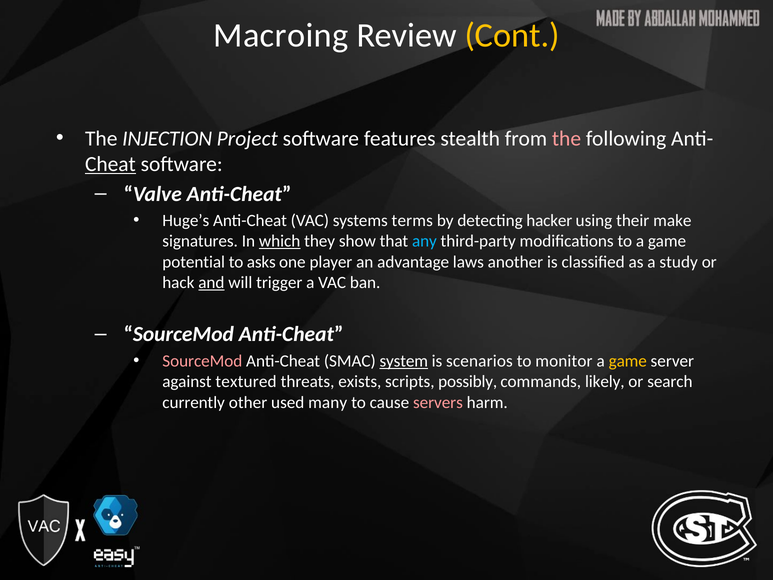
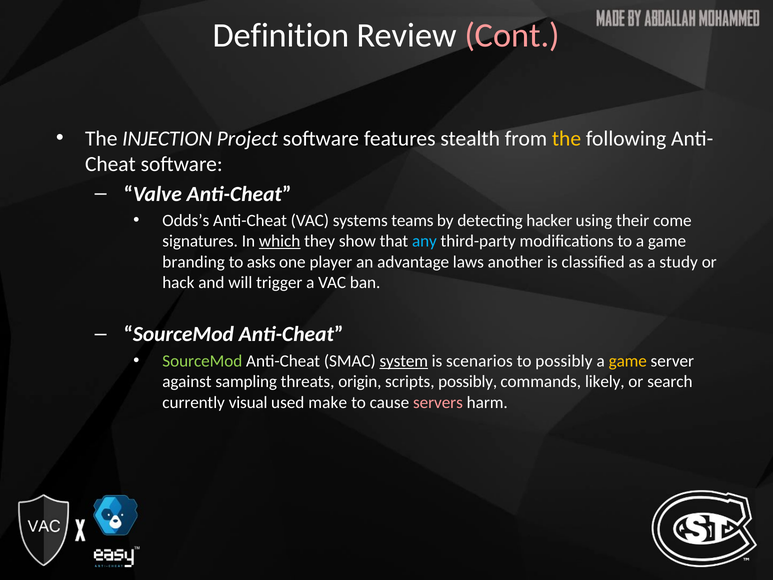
Macroing: Macroing -> Definition (281, 35)
Cont colour: yellow -> pink (512, 35)
the colour: pink -> yellow (567, 138)
Cheat underline: present -> none (110, 164)
Huge’s: Huge’s -> Odds’s (186, 221)
terms: terms -> teams (412, 221)
make: make -> come (672, 221)
potential: potential -> branding (194, 262)
and underline: present -> none (211, 282)
SourceMod colour: pink -> light green (202, 361)
to monitor: monitor -> possibly (564, 361)
textured: textured -> sampling (246, 382)
exists: exists -> origin (360, 382)
other: other -> visual (248, 402)
many: many -> make (328, 402)
